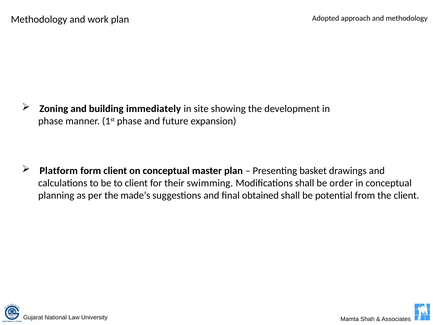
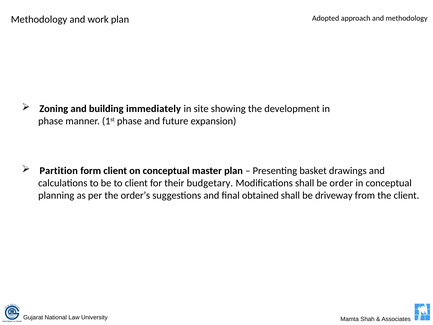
Platform: Platform -> Partition (59, 171)
swimming: swimming -> budgetary (210, 183)
made’s: made’s -> order’s (135, 195)
potential: potential -> driveway (334, 195)
